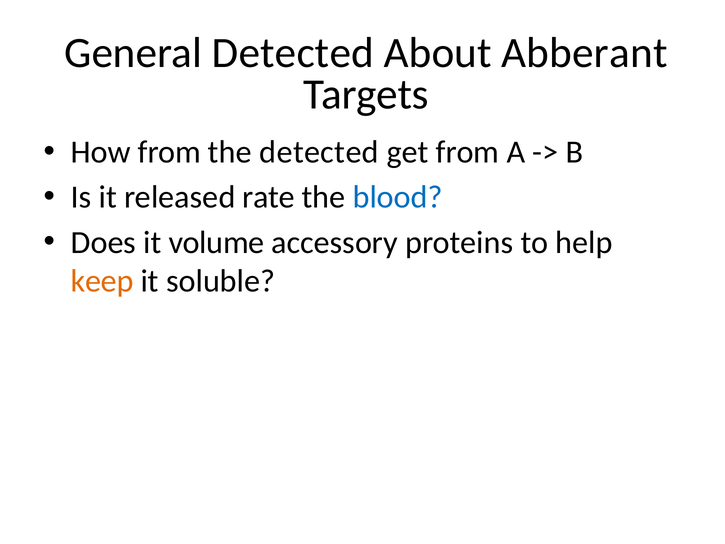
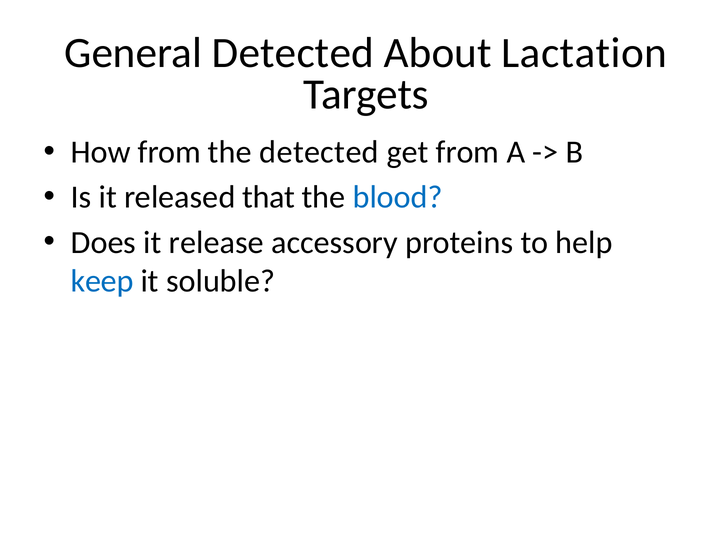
Abberant: Abberant -> Lactation (584, 53)
rate: rate -> that (269, 197)
volume: volume -> release (216, 242)
keep colour: orange -> blue (102, 281)
